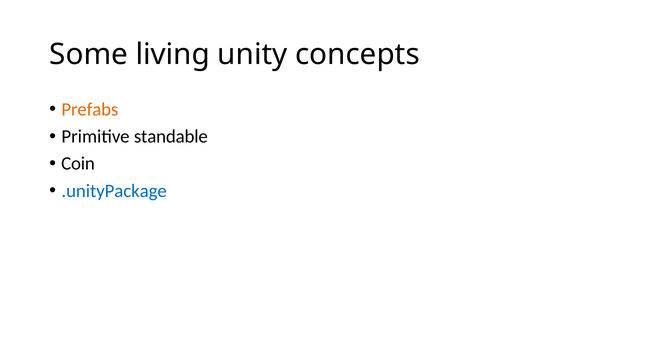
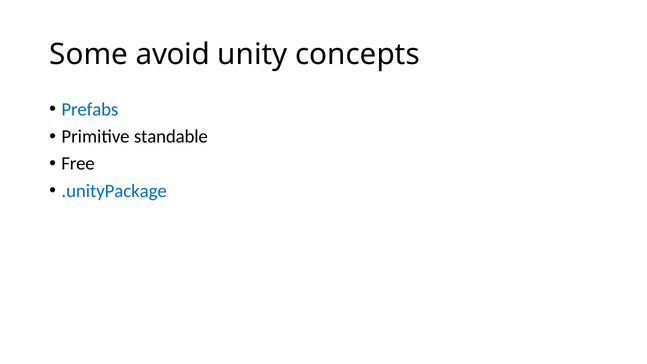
living: living -> avoid (173, 54)
Prefabs colour: orange -> blue (90, 109)
Coin: Coin -> Free (78, 164)
